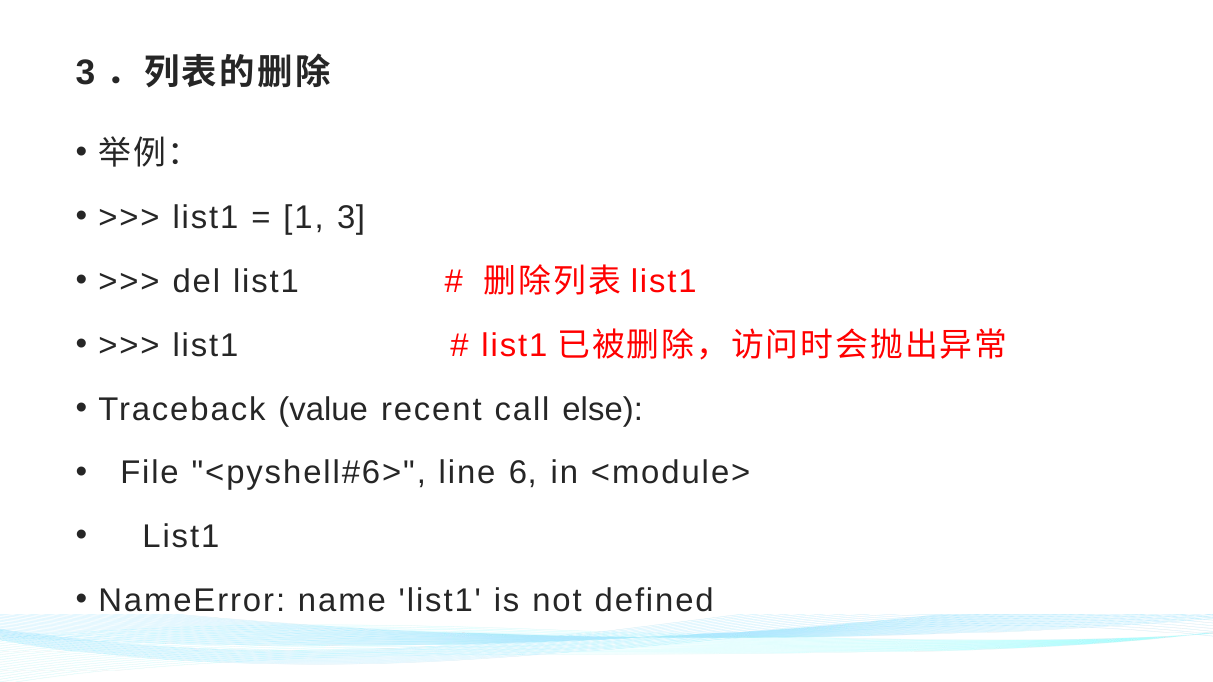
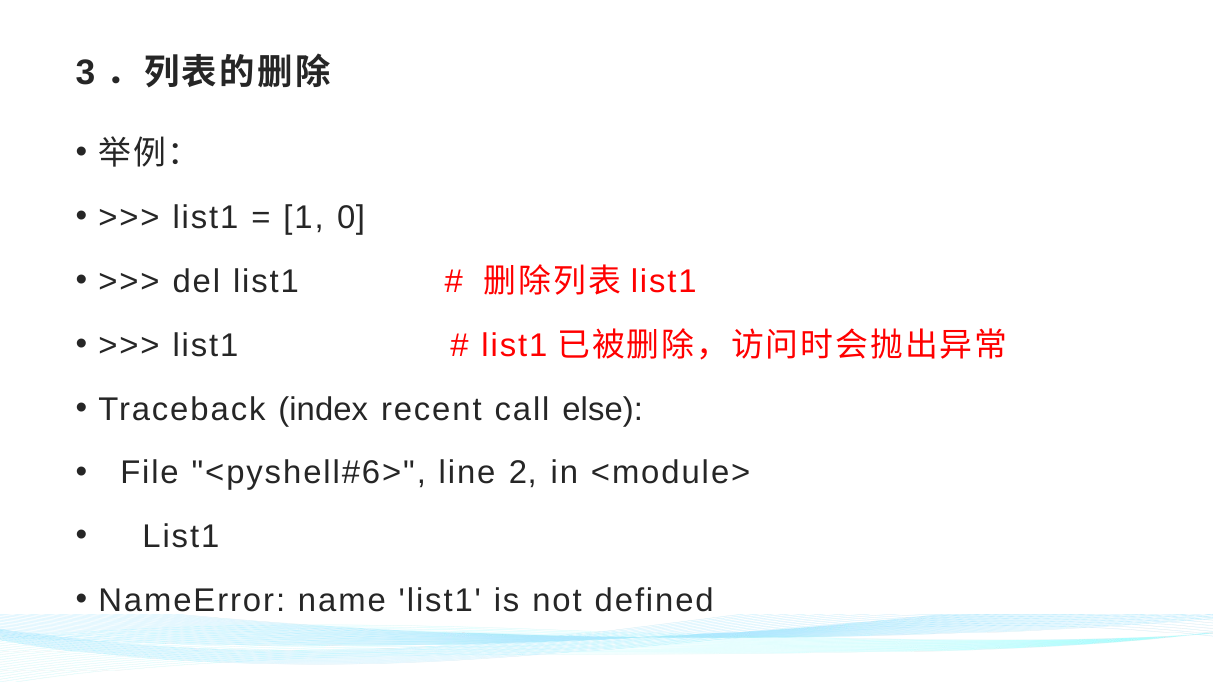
1 3: 3 -> 0 (351, 218)
value: value -> index (323, 409)
6: 6 -> 2 (523, 473)
